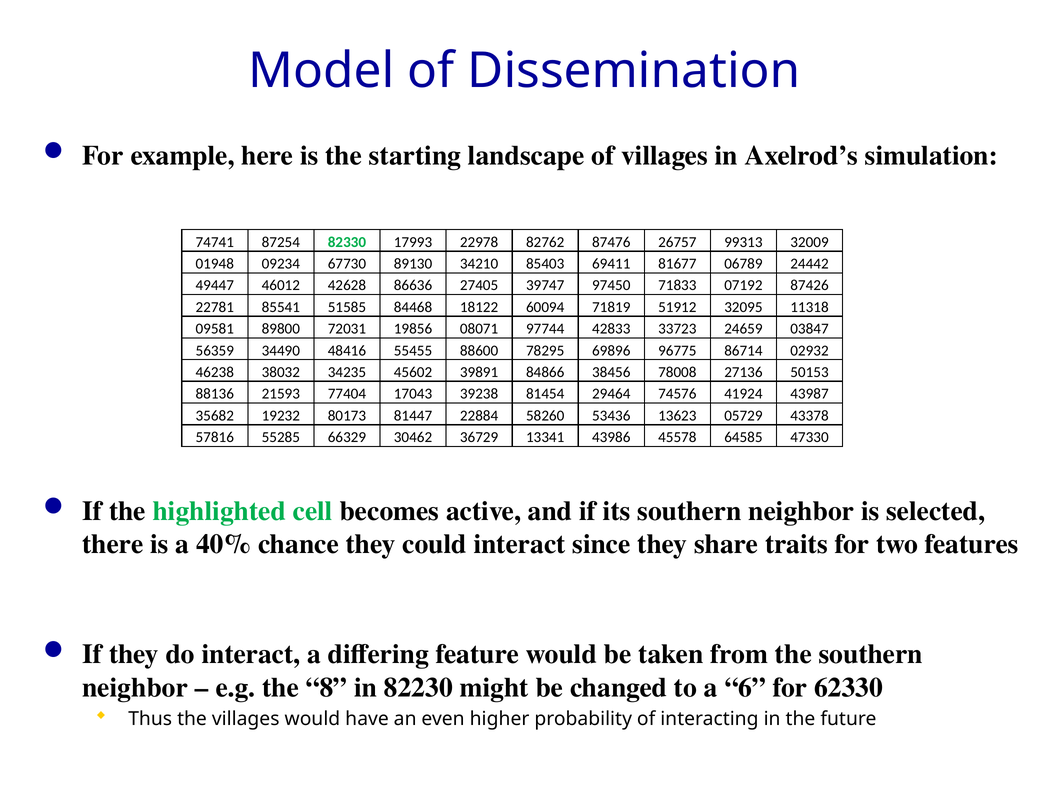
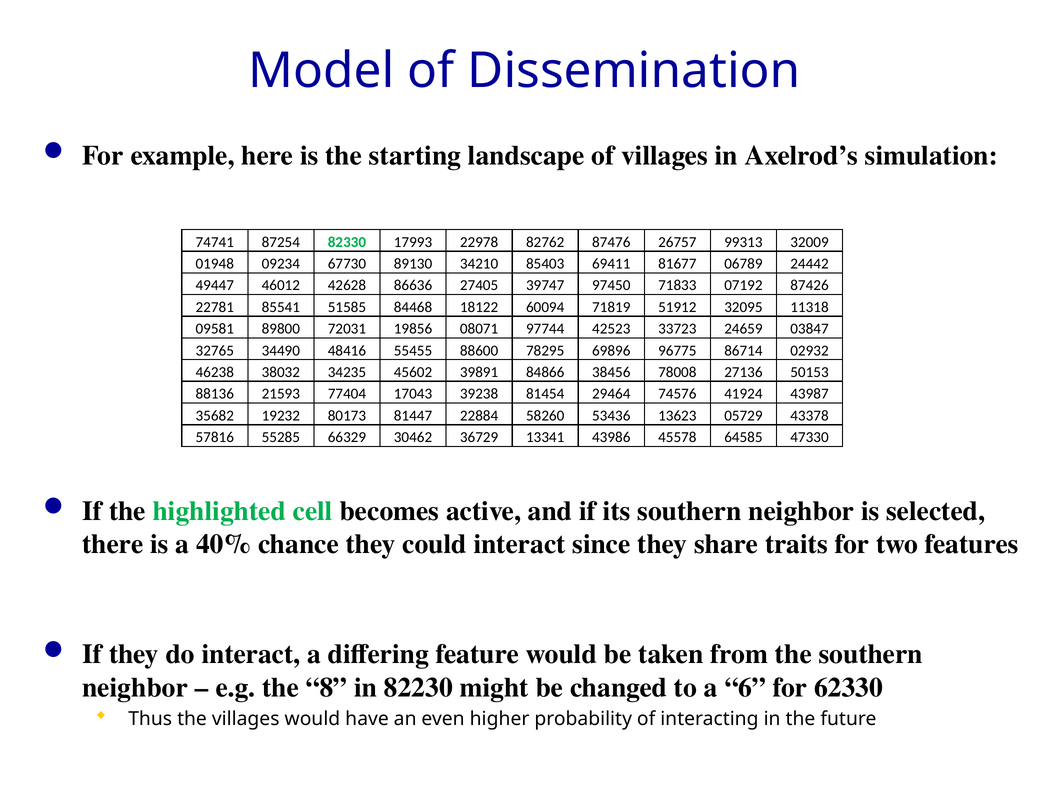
42833: 42833 -> 42523 (611, 328)
56359: 56359 -> 32765 (215, 350)
